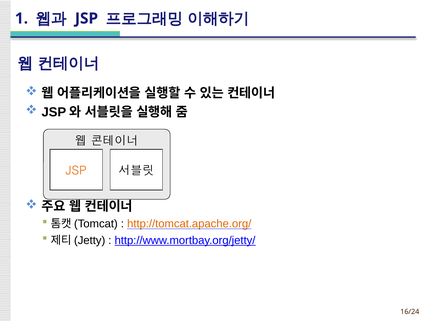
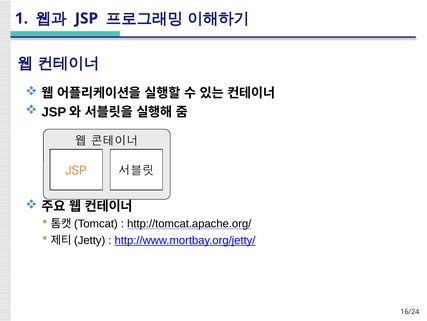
http://tomcat.apache.org/ colour: orange -> black (189, 223)
